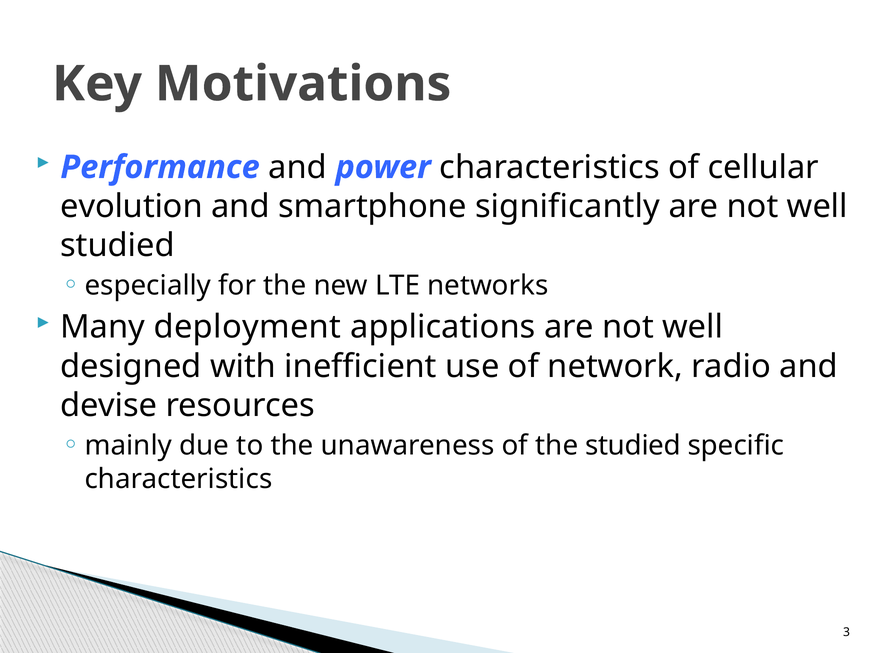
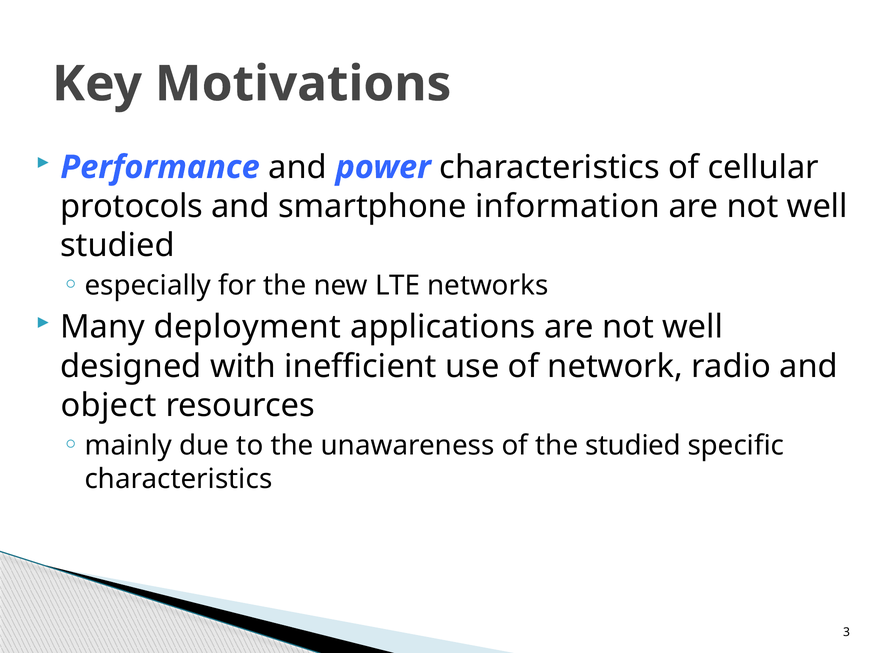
evolution: evolution -> protocols (132, 207)
significantly: significantly -> information (567, 207)
devise: devise -> object (108, 406)
